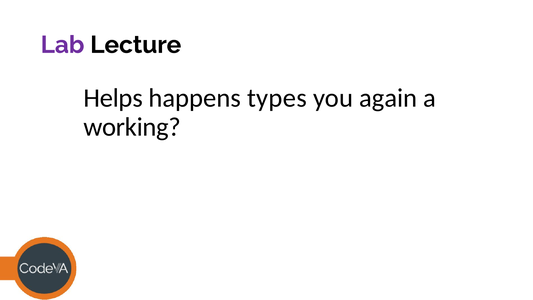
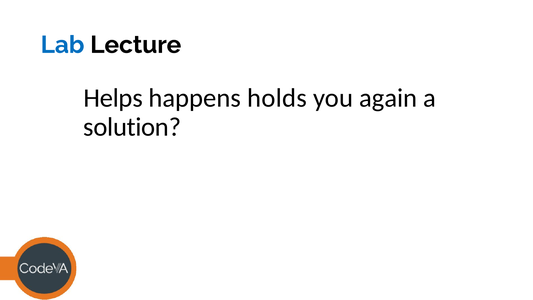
Lab colour: purple -> blue (63, 45)
types: types -> holds (277, 98)
working: working -> solution (132, 127)
